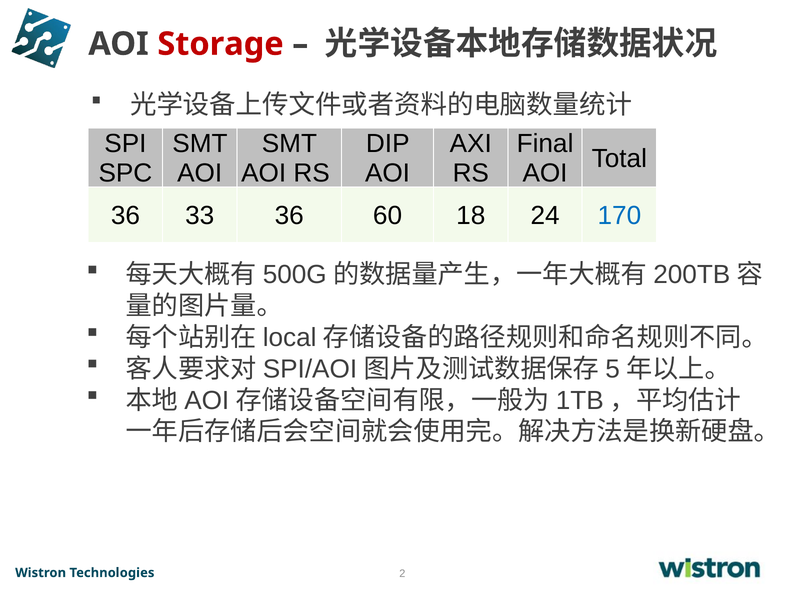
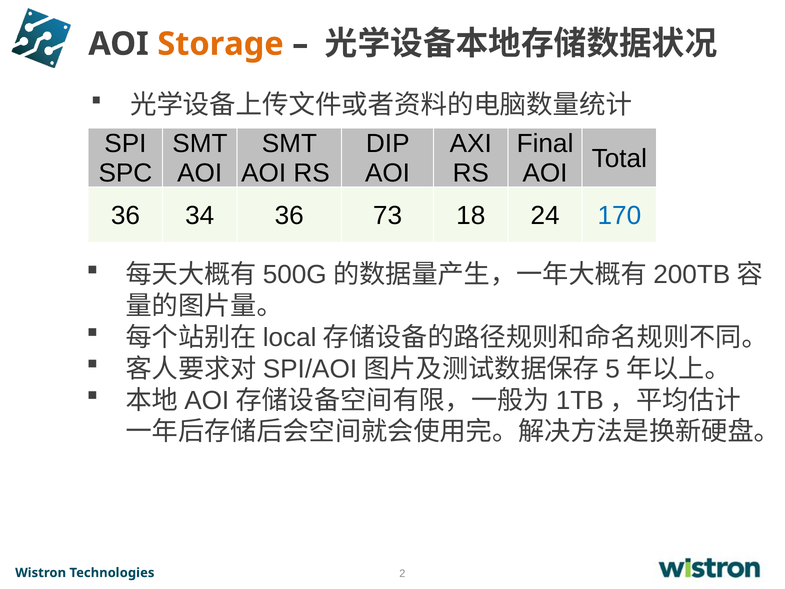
Storage colour: red -> orange (221, 44)
33: 33 -> 34 (200, 216)
60: 60 -> 73 (388, 216)
